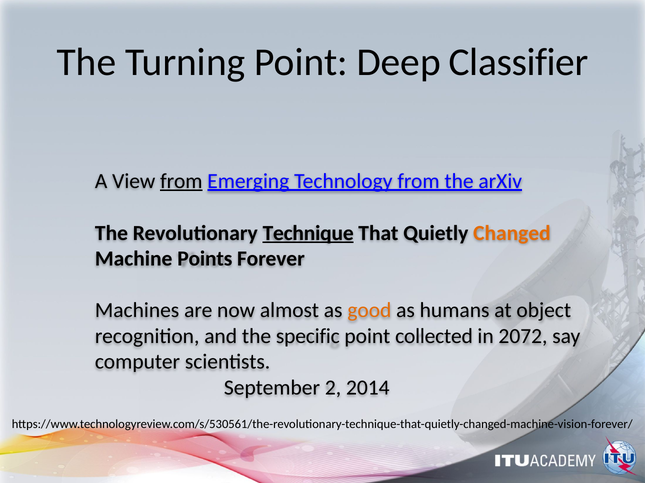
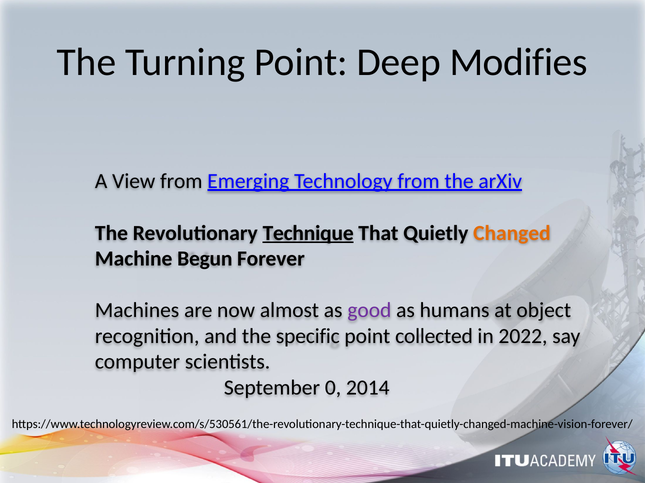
Classifier: Classifier -> Modifies (519, 62)
from underline: present -> none (181, 181)
Points: Points -> Begun (205, 259)
good colour: orange -> purple (369, 311)
2072: 2072 -> 2022 (523, 336)
2: 2 -> 0 (333, 388)
